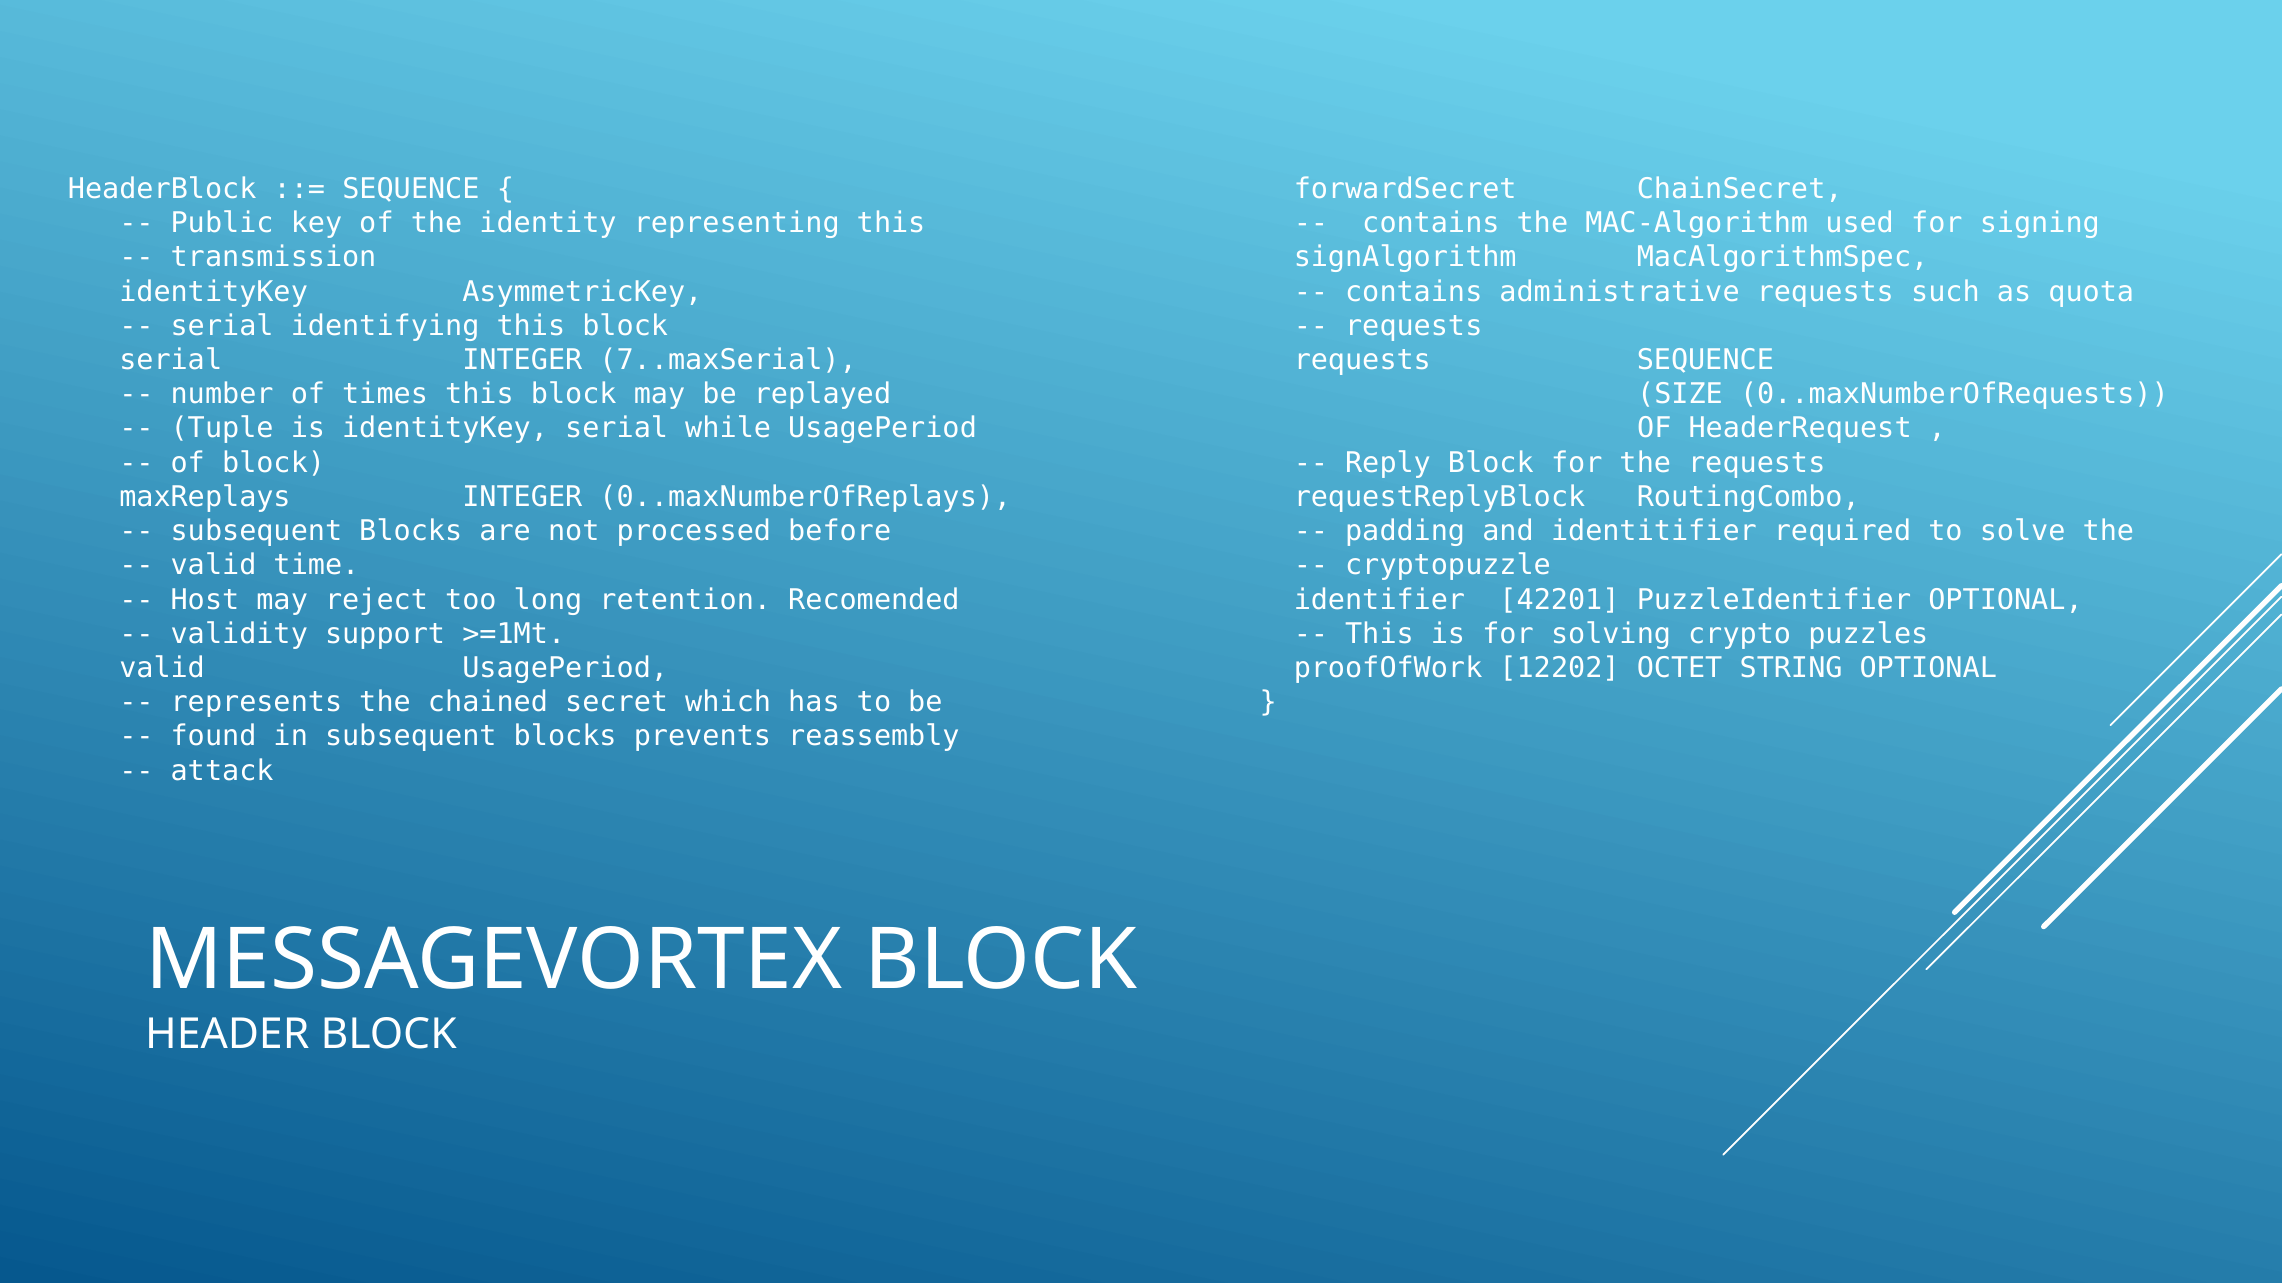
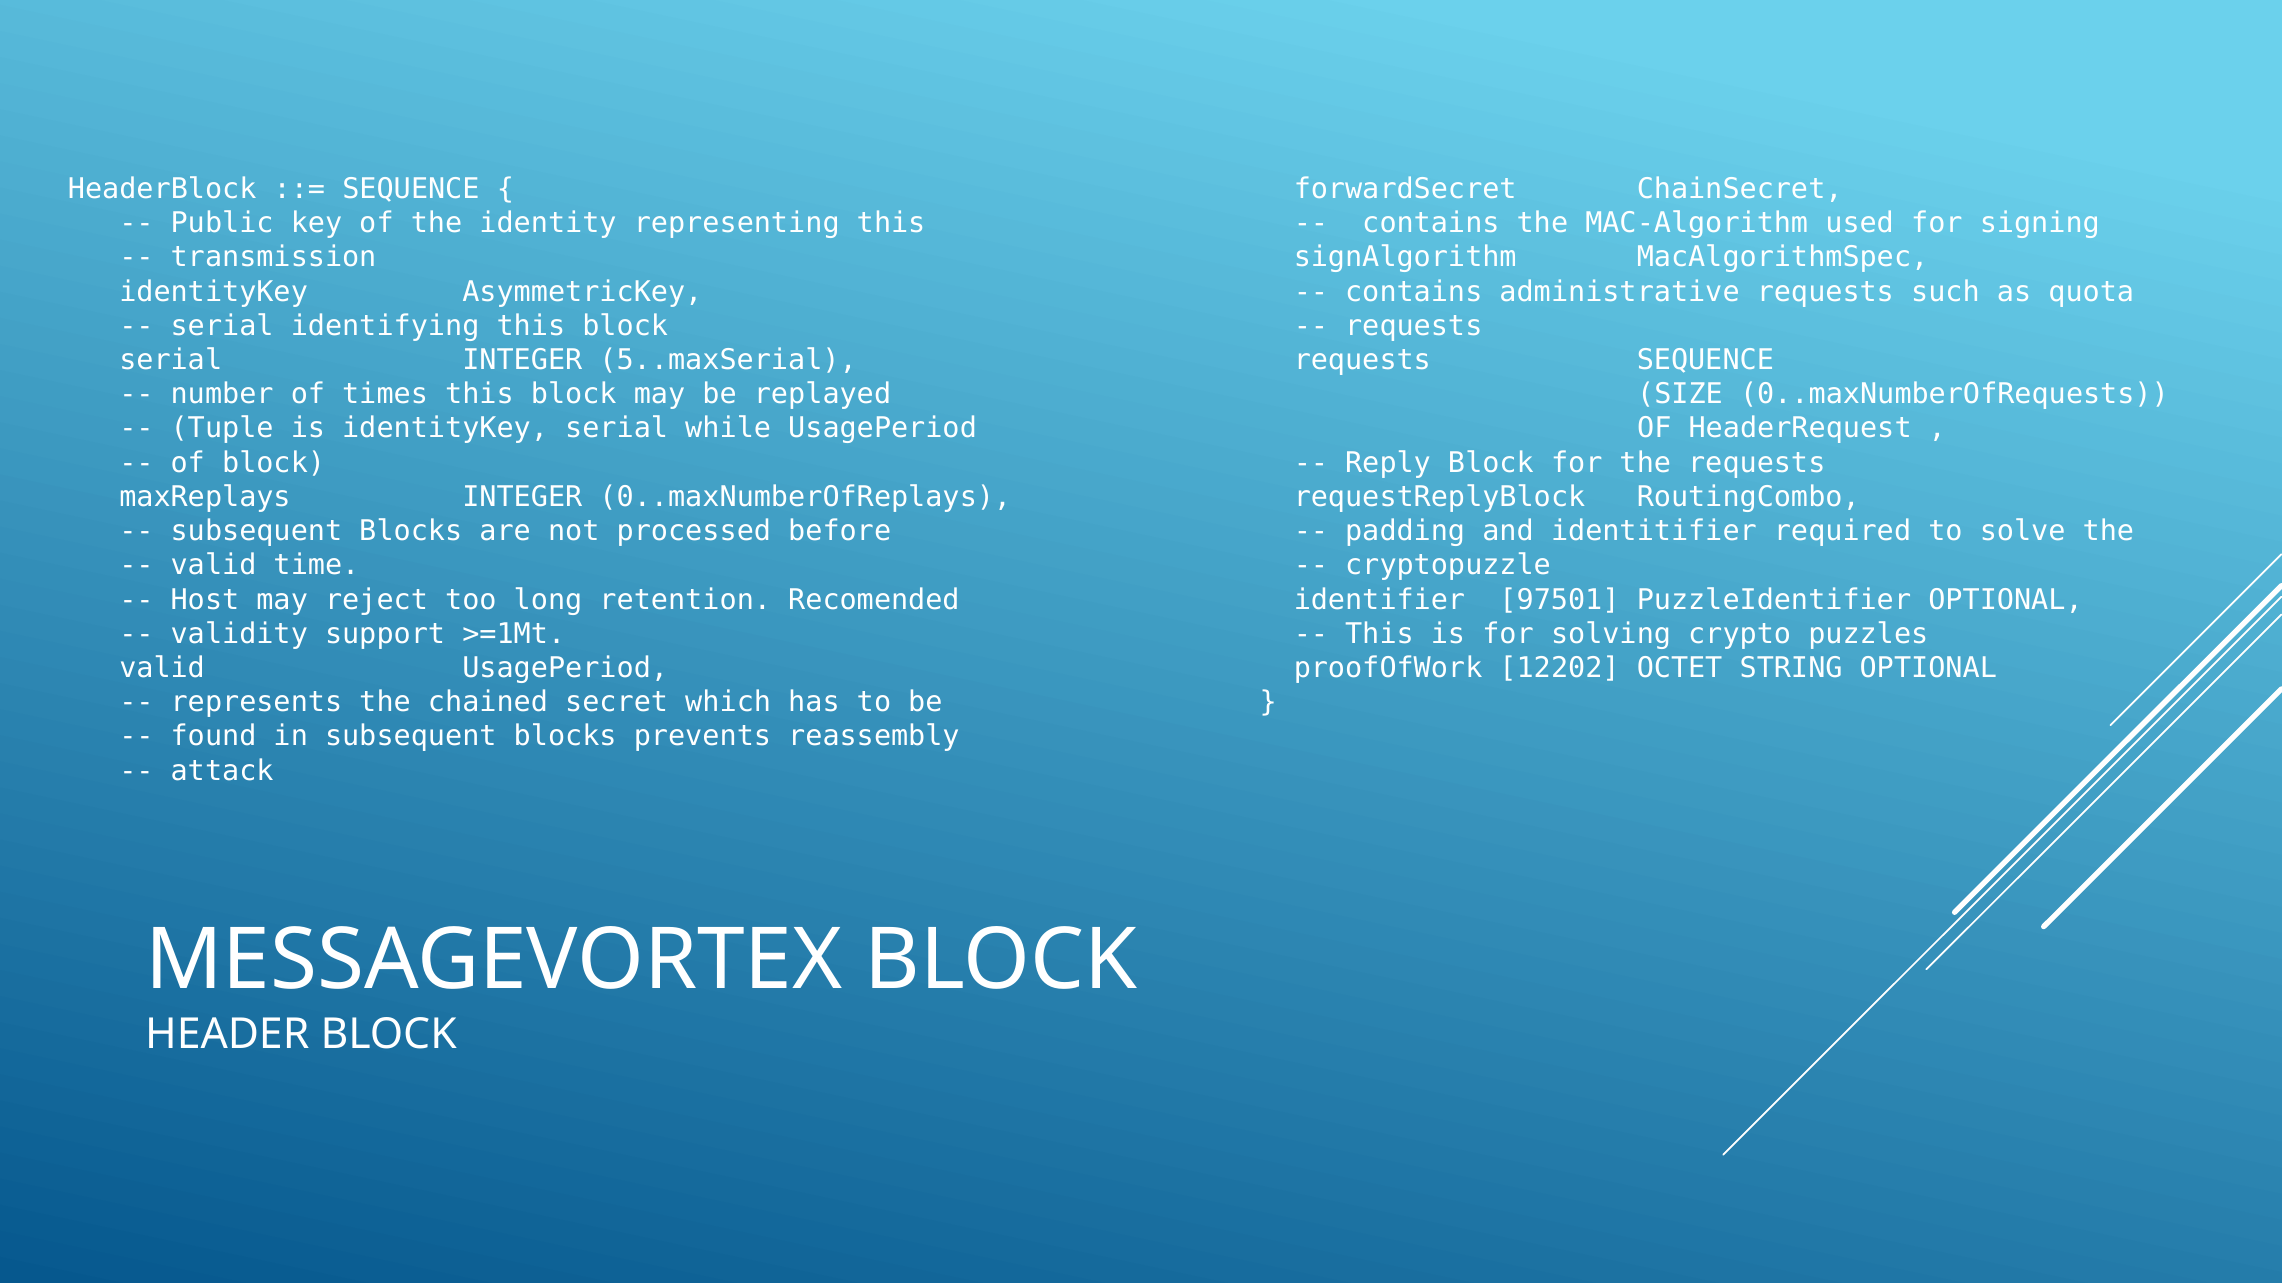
7..maxSerial: 7..maxSerial -> 5..maxSerial (728, 360)
42201: 42201 -> 97501 (1560, 600)
